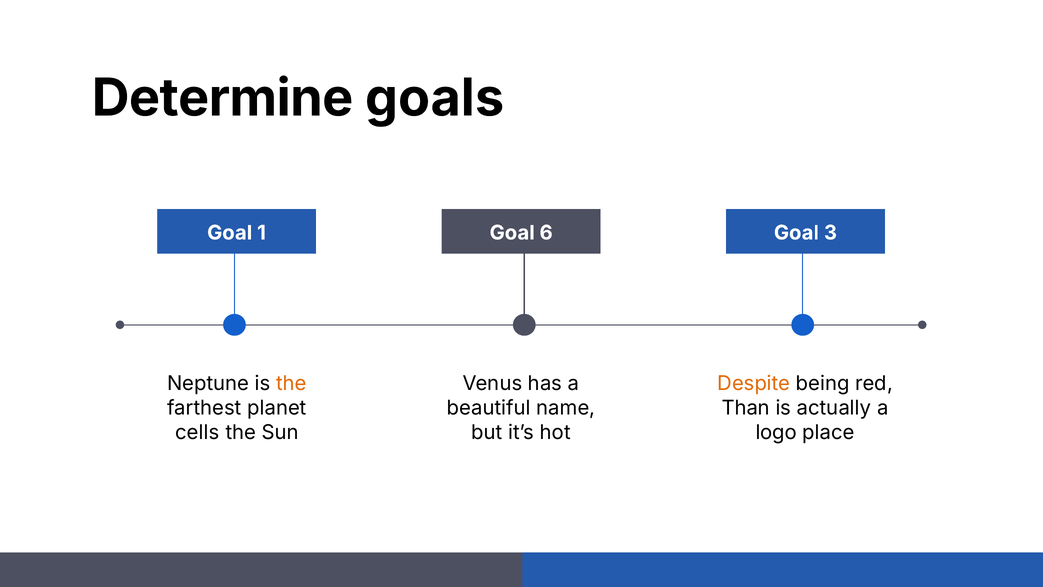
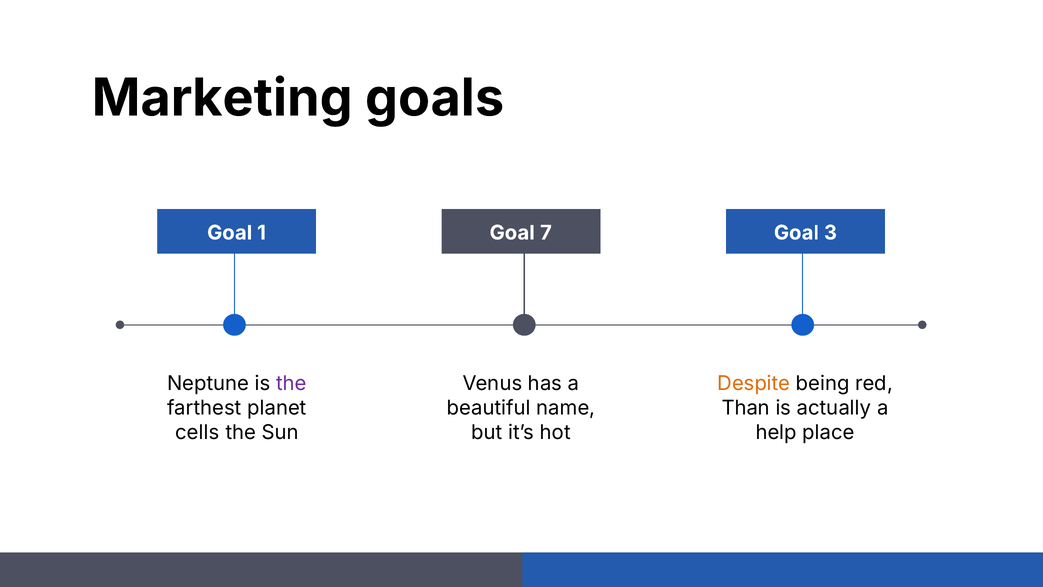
Determine: Determine -> Marketing (222, 98)
6: 6 -> 7 (546, 233)
the colour: orange -> purple (291, 384)
logo: logo -> help (776, 432)
